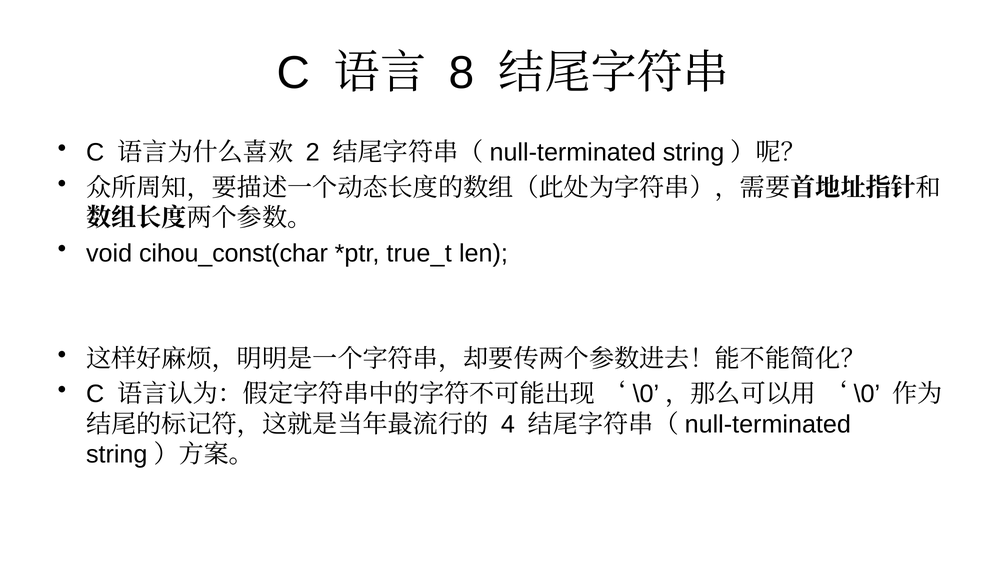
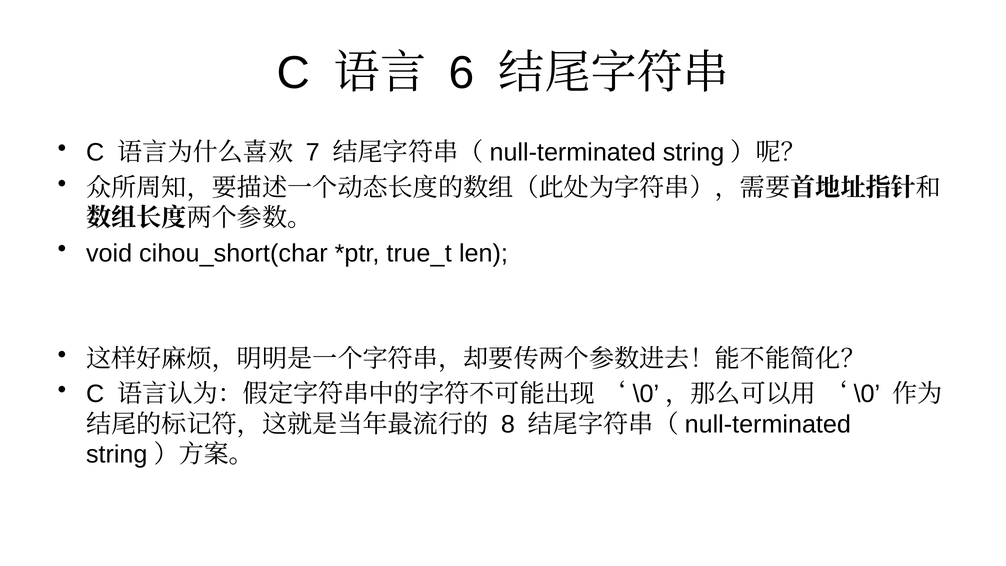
8: 8 -> 6 (462, 73)
2: 2 -> 7 (313, 153)
cihou_const(char: cihou_const(char -> cihou_short(char (233, 253)
4: 4 -> 8 (508, 424)
